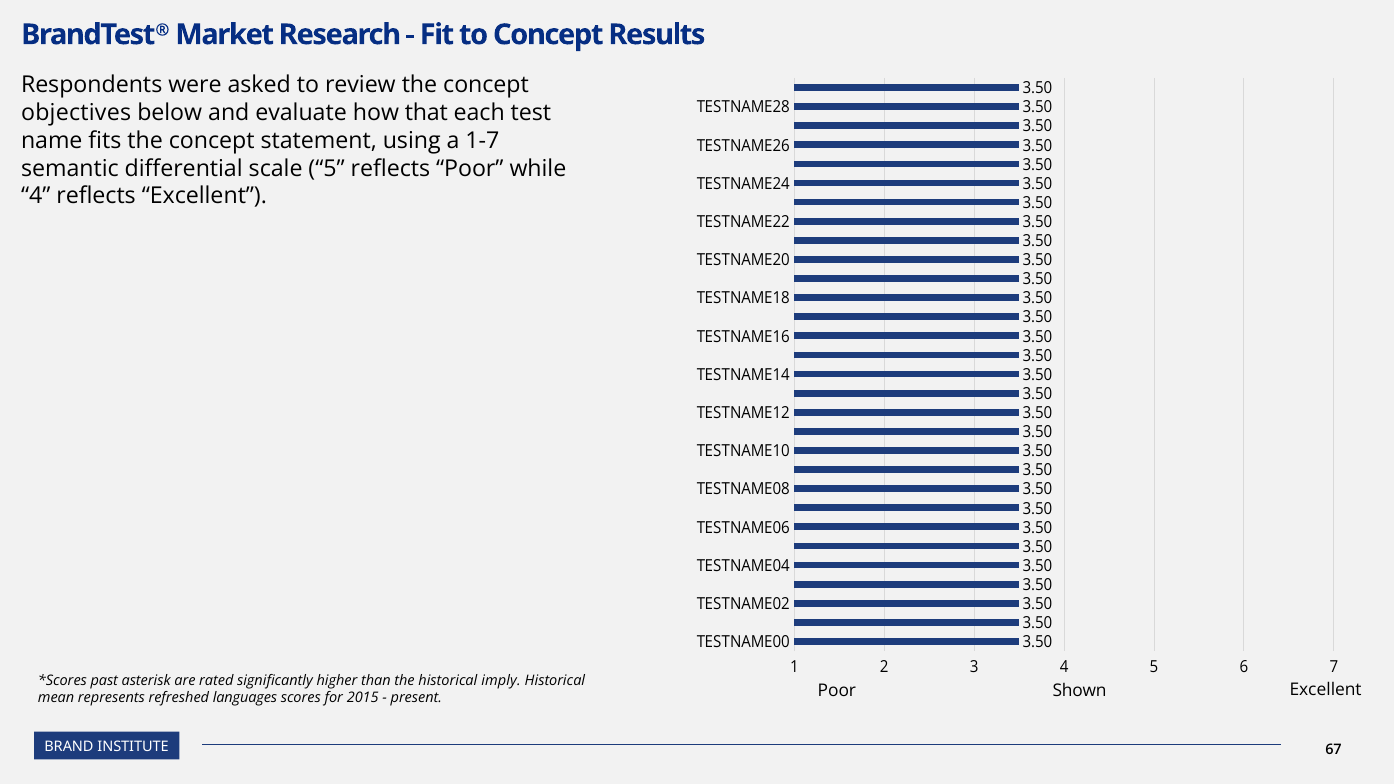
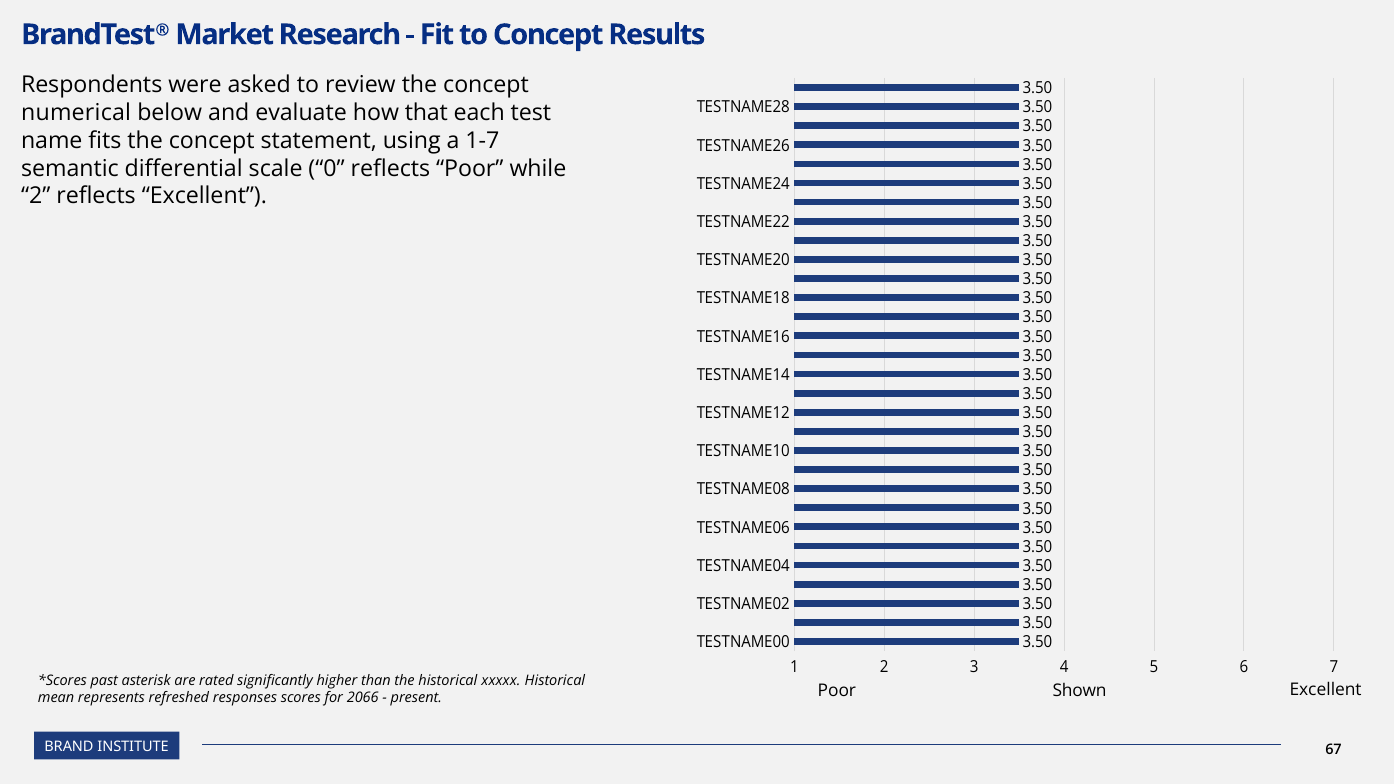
objectives: objectives -> numerical (76, 113)
scale 5: 5 -> 0 (327, 168)
4: 4 -> 2 (36, 196)
imply: imply -> xxxxx (501, 680)
languages: languages -> responses (245, 698)
2015: 2015 -> 2066 (363, 698)
